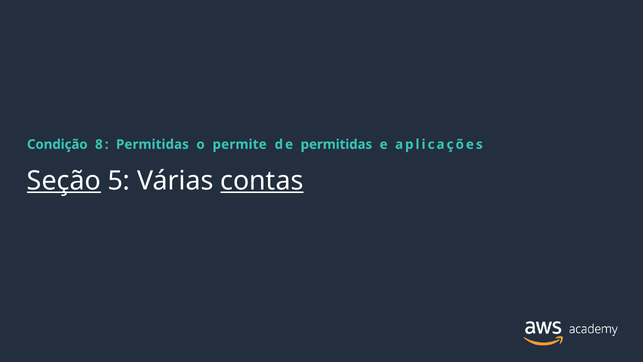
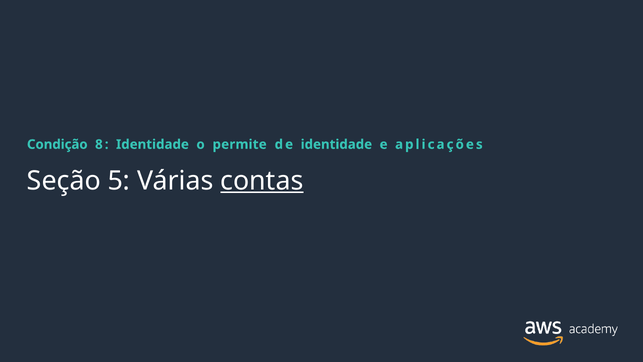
8 Permitidas: Permitidas -> Identidade (152, 144)
de permitidas: permitidas -> identidade (336, 144)
Seção underline: present -> none (64, 181)
